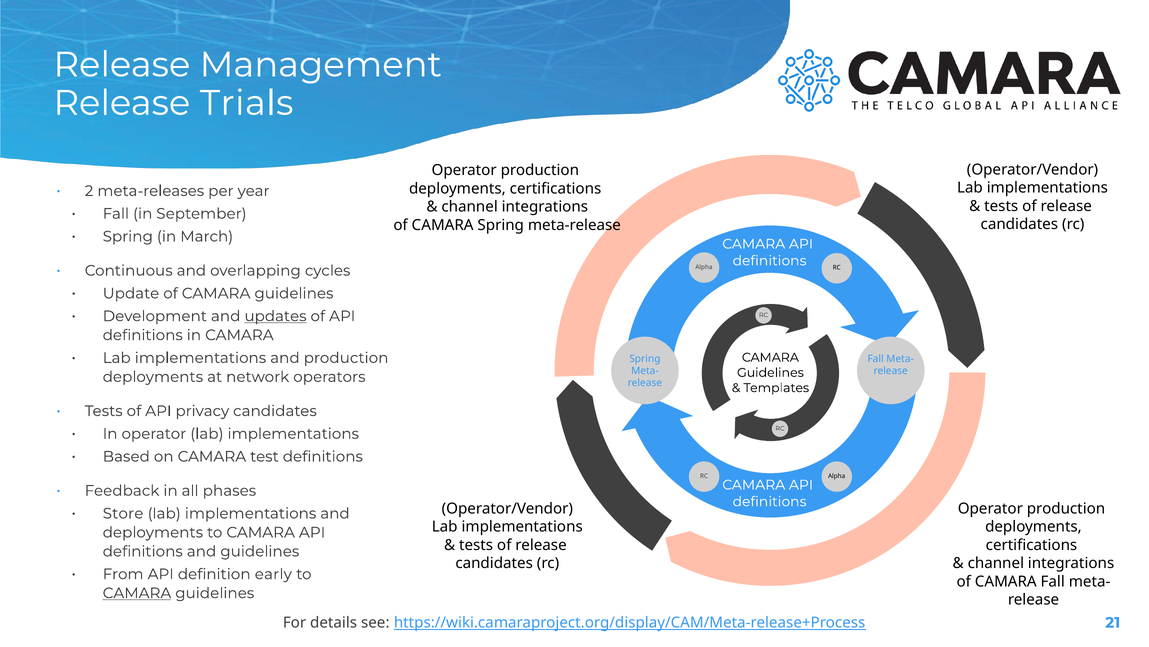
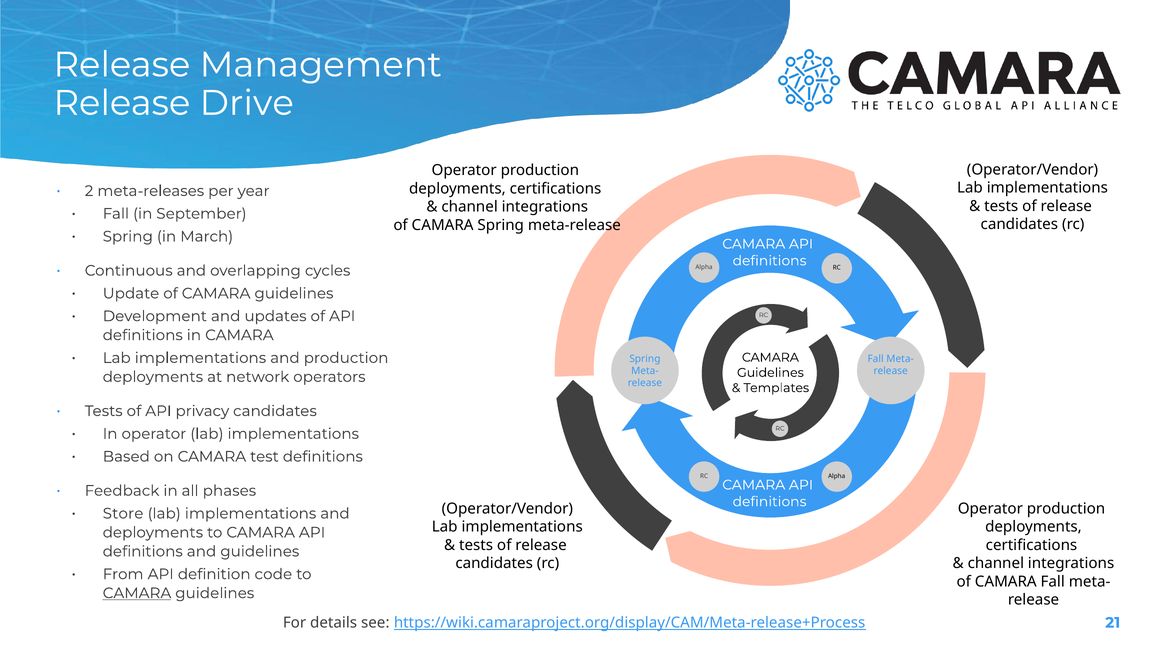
Trials: Trials -> Drive (247, 103)
updates underline: present -> none (275, 316)
early: early -> code (273, 574)
